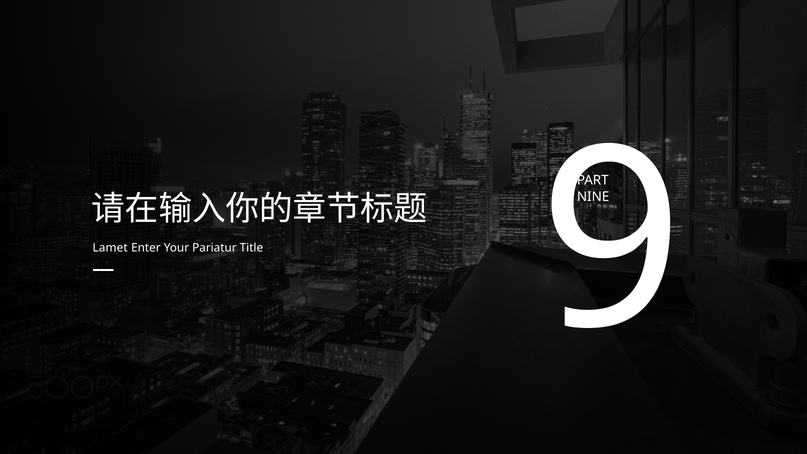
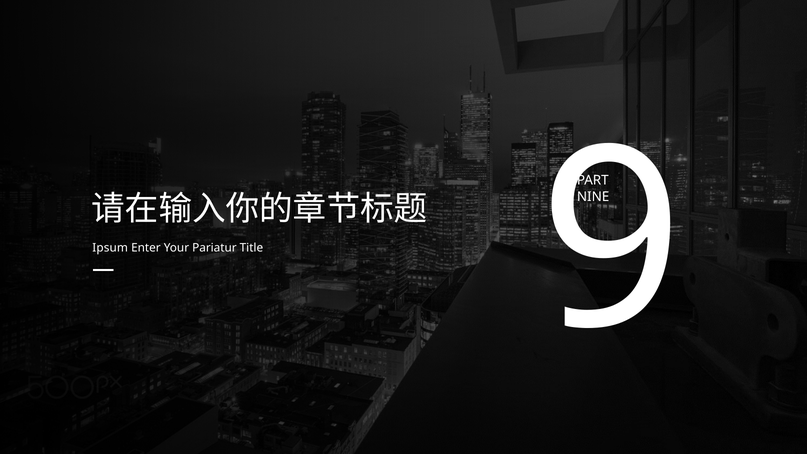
Lamet: Lamet -> Ipsum (110, 248)
